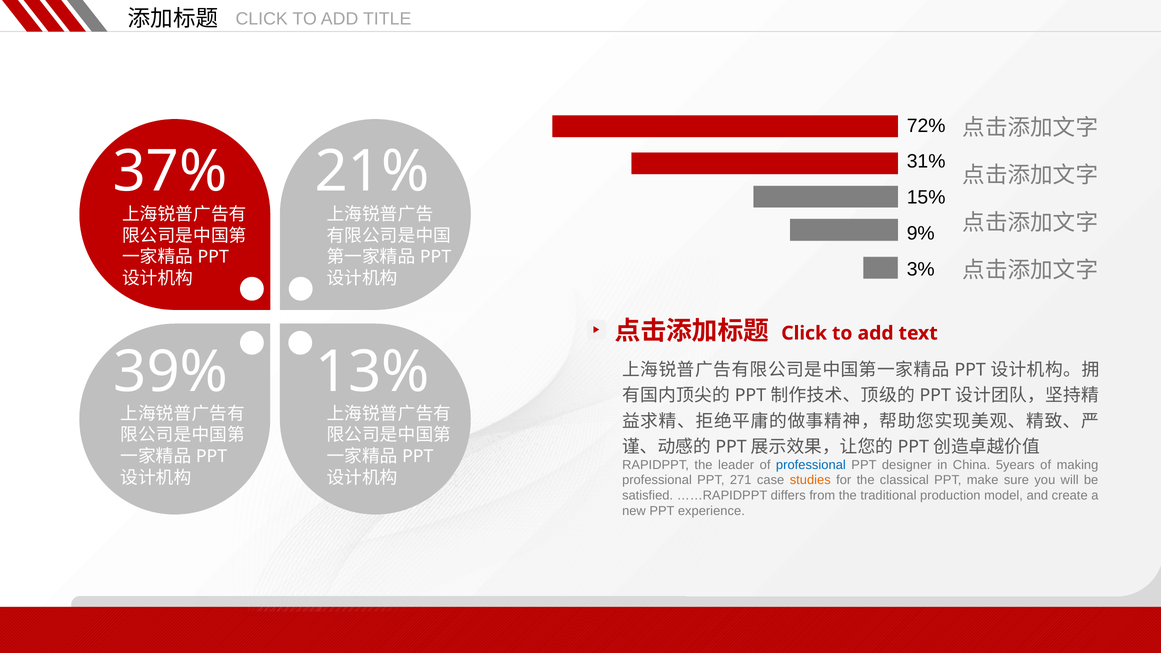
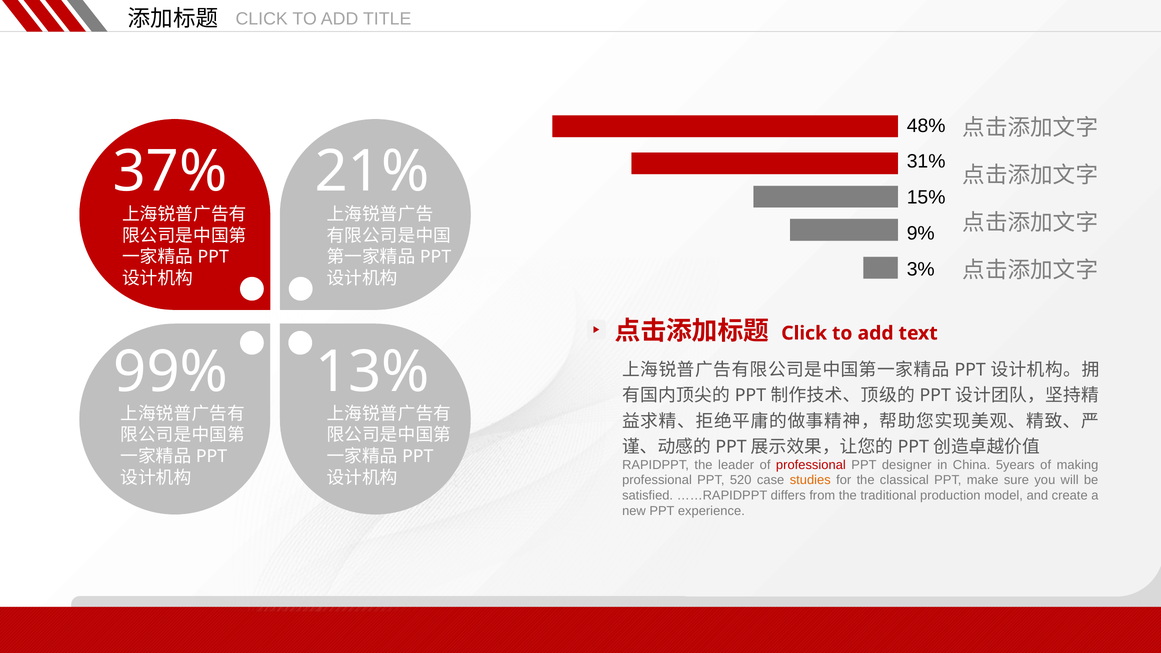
72%: 72% -> 48% (926, 126)
39%: 39% -> 99% (171, 372)
professional colour: blue -> red (811, 465)
271: 271 -> 520 (741, 480)
